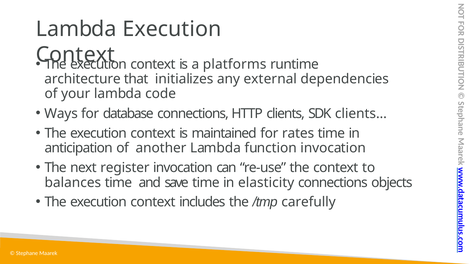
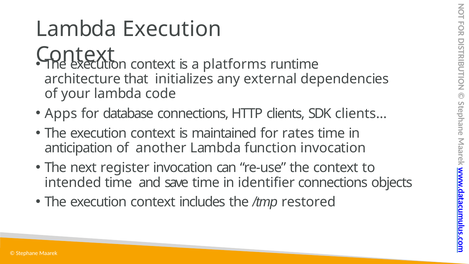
Ways: Ways -> Apps (61, 113)
balances: balances -> intended (73, 183)
elasticity: elasticity -> identifier (266, 183)
carefully: carefully -> restored (309, 202)
